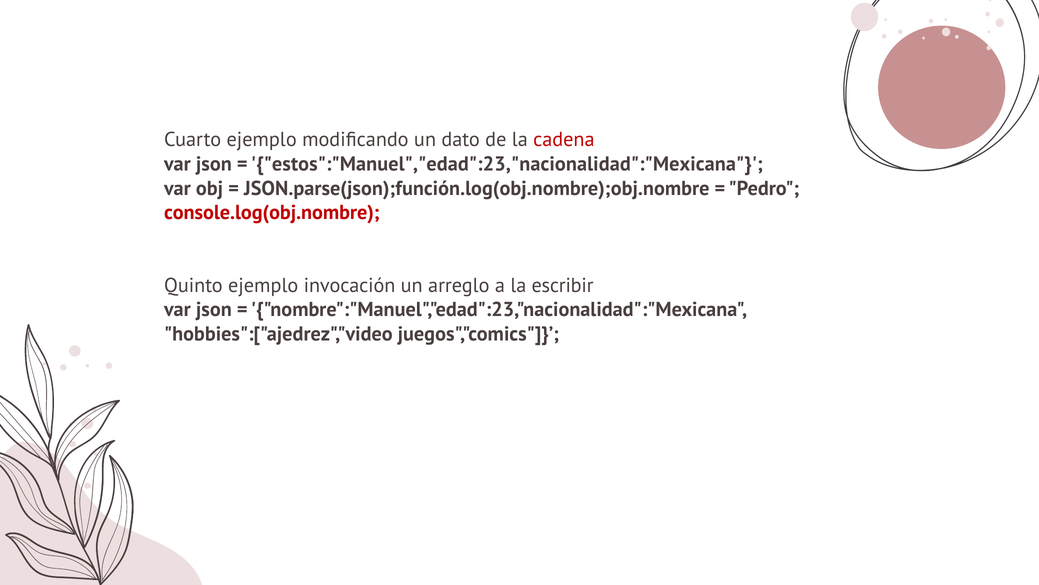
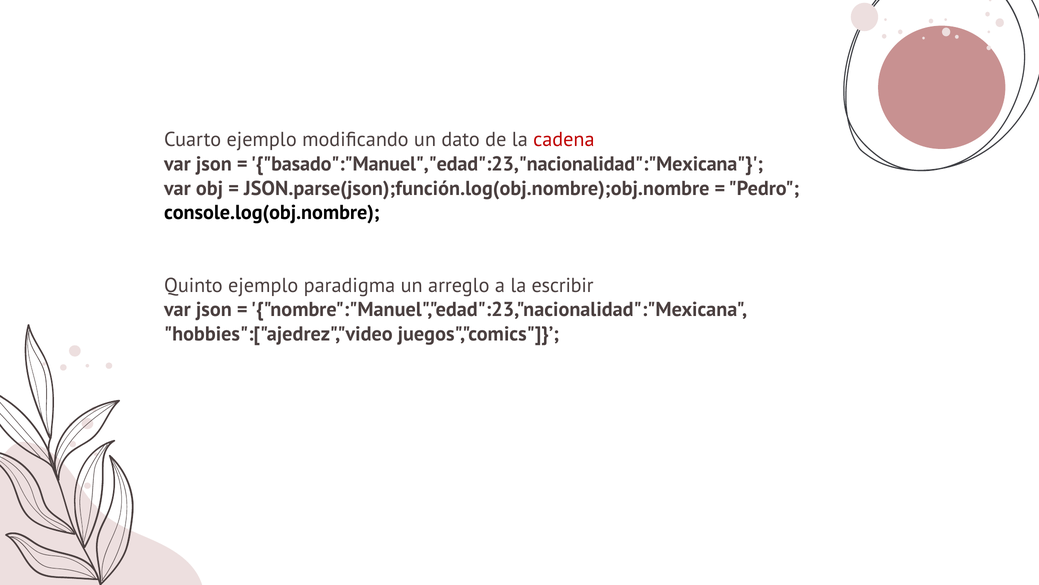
estos":"Manuel","edad":23,"nacionalidad":"Mexicana: estos":"Manuel","edad":23,"nacionalidad":"Mexicana -> basado":"Manuel","edad":23,"nacionalidad":"Mexicana (507, 164)
console.log(obj.nombre colour: red -> black (272, 212)
invocación: invocación -> paradigma (349, 285)
